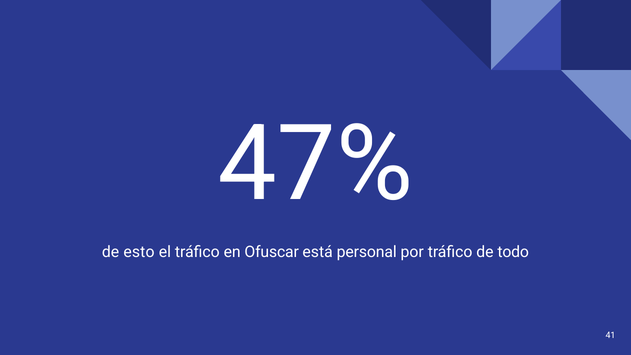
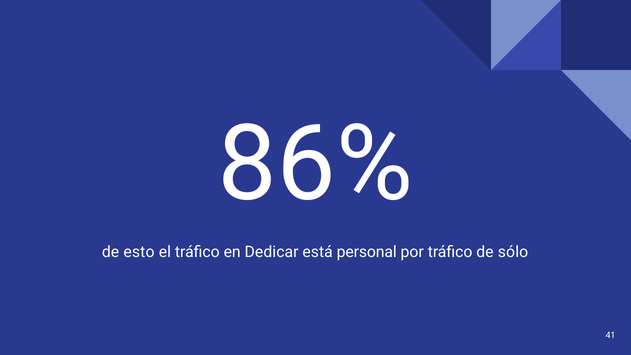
47%: 47% -> 86% (315, 165)
Ofuscar: Ofuscar -> Dedicar (272, 252)
todo: todo -> sólo (513, 252)
